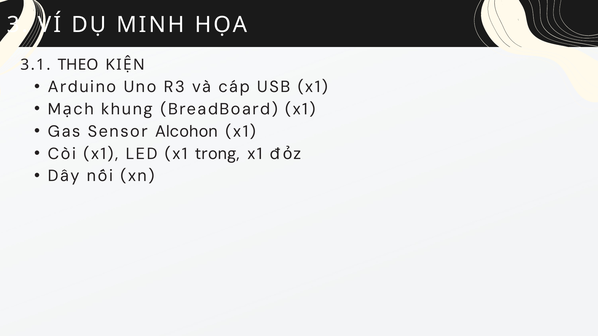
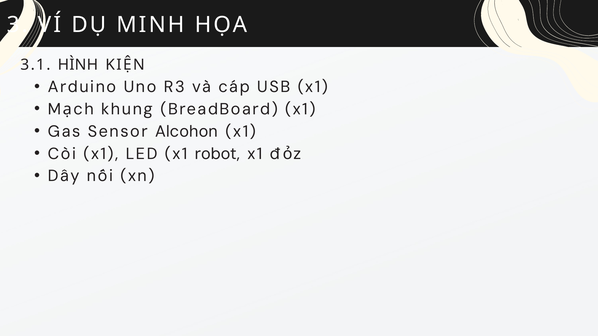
THEO: THEO -> HÌNH (78, 65)
trong: trong -> robot (217, 154)
